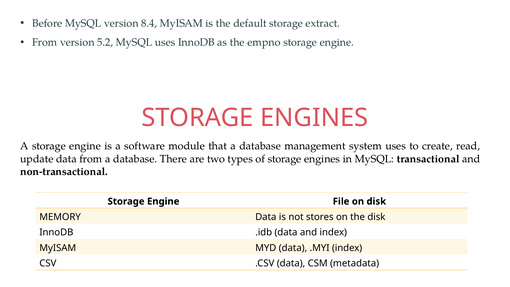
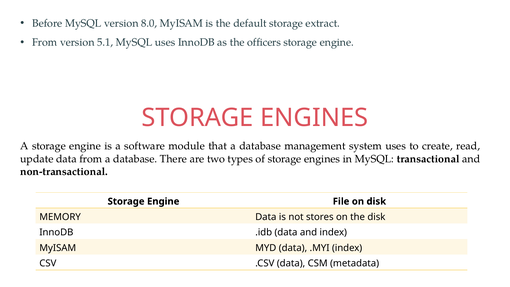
8.4: 8.4 -> 8.0 (149, 23)
5.2: 5.2 -> 5.1 (105, 42)
empno: empno -> officers (264, 42)
